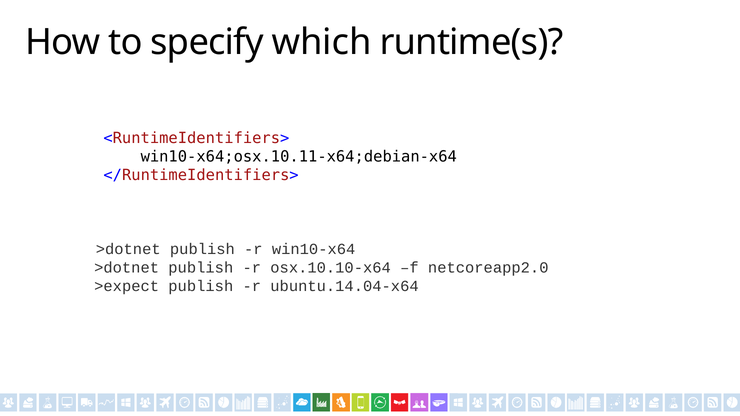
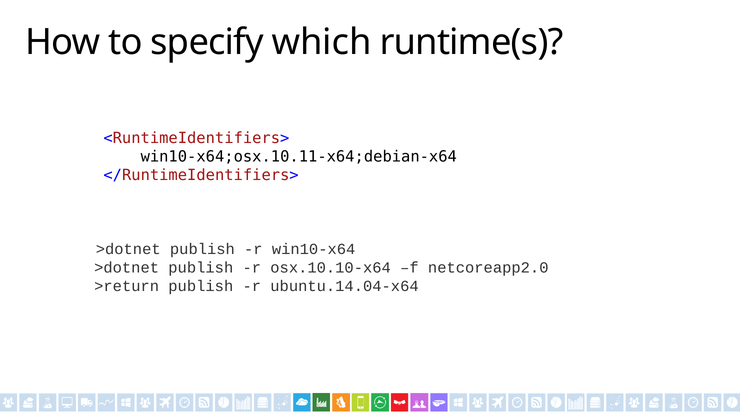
>expect: >expect -> >return (127, 286)
